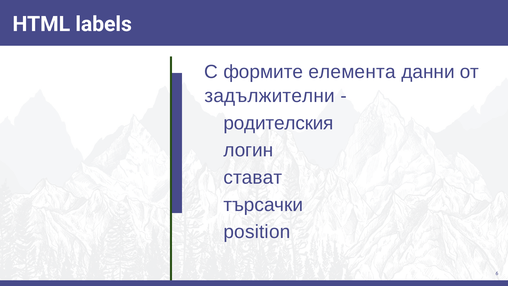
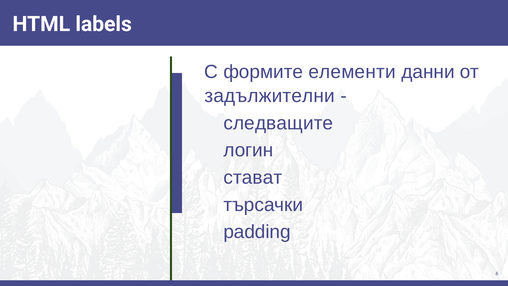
елемента: елемента -> елементи (352, 72)
родителския: родителския -> следващите (278, 123)
position: position -> padding (257, 232)
